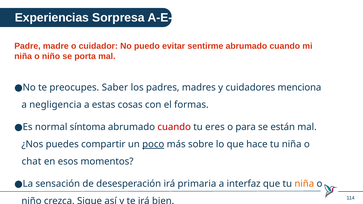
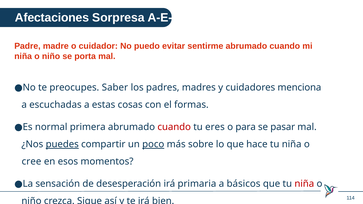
Experiencias: Experiencias -> Afectaciones (52, 18)
negligencia: negligencia -> escuchadas (55, 105)
síntoma: síntoma -> primera (88, 127)
están: están -> pasar (283, 127)
puedes underline: none -> present (62, 144)
chat: chat -> cree (31, 162)
interfaz: interfaz -> básicos (244, 184)
niña colour: orange -> red (304, 184)
